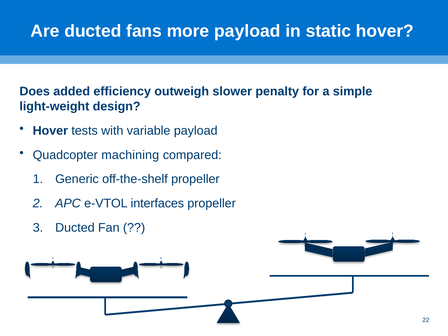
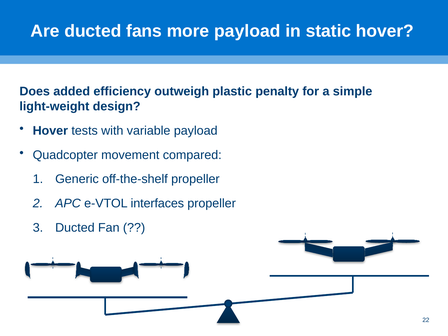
slower: slower -> plastic (232, 91)
machining: machining -> movement (130, 155)
